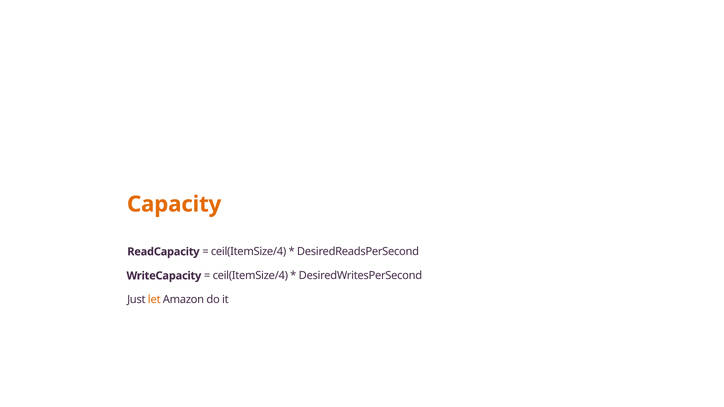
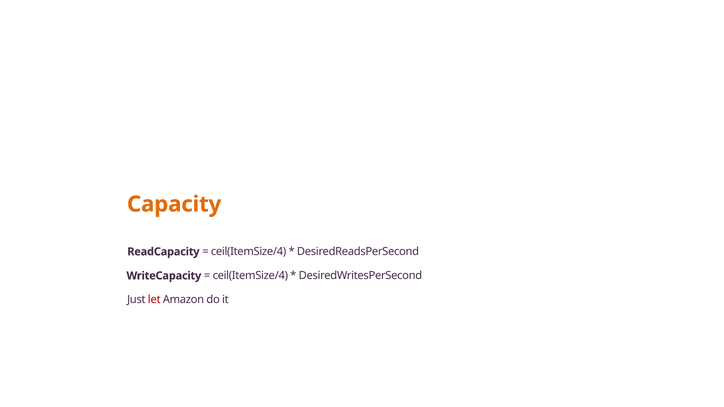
let colour: orange -> red (154, 300)
